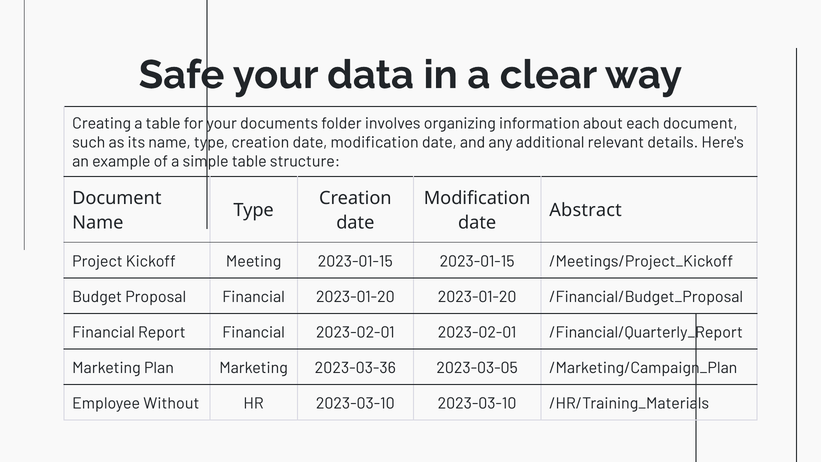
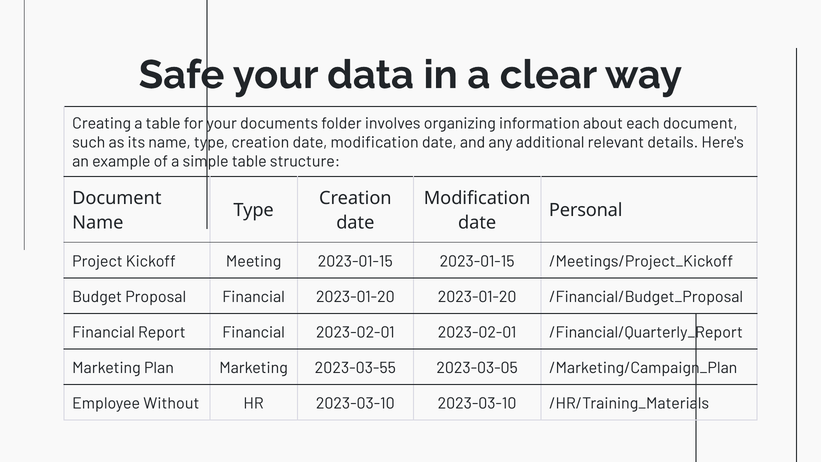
Abstract: Abstract -> Personal (586, 210)
2023-03-36: 2023-03-36 -> 2023-03-55 (355, 368)
